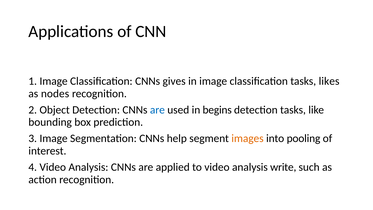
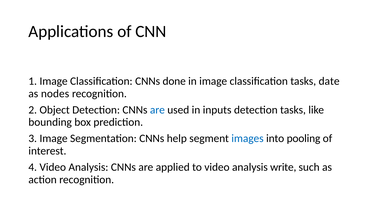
gives: gives -> done (174, 81)
likes: likes -> date (329, 81)
begins: begins -> inputs (217, 110)
images colour: orange -> blue (247, 138)
